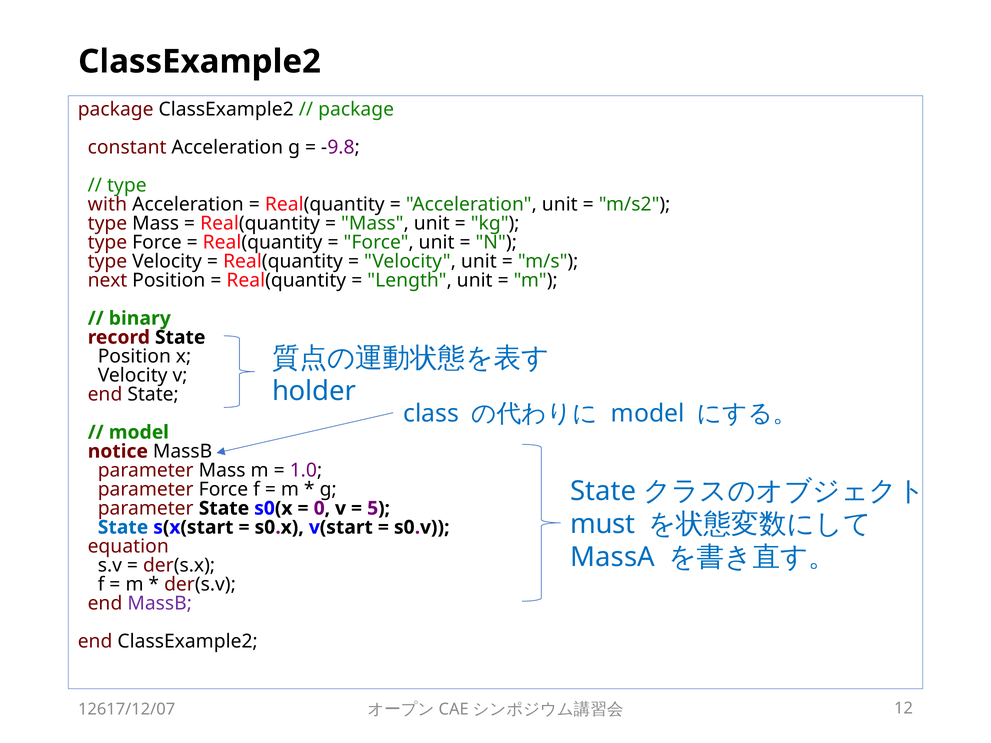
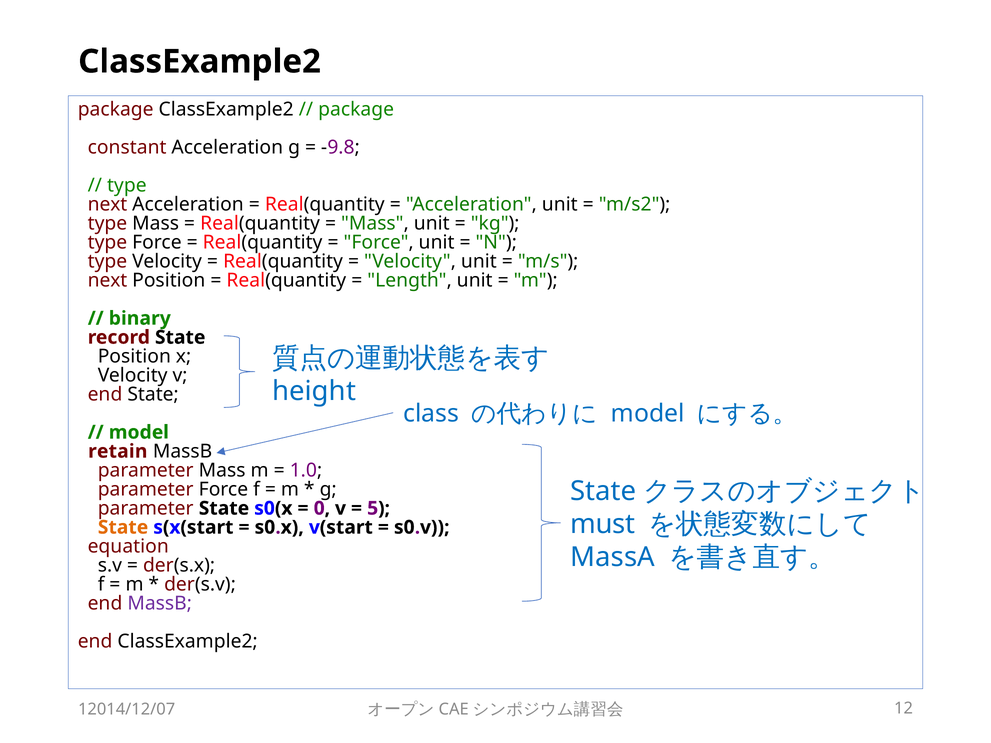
with: with -> next (108, 204)
holder: holder -> height (314, 391)
notice: notice -> retain (118, 451)
State colour: blue -> orange (123, 527)
12617/12/07: 12617/12/07 -> 12014/12/07 (127, 710)
